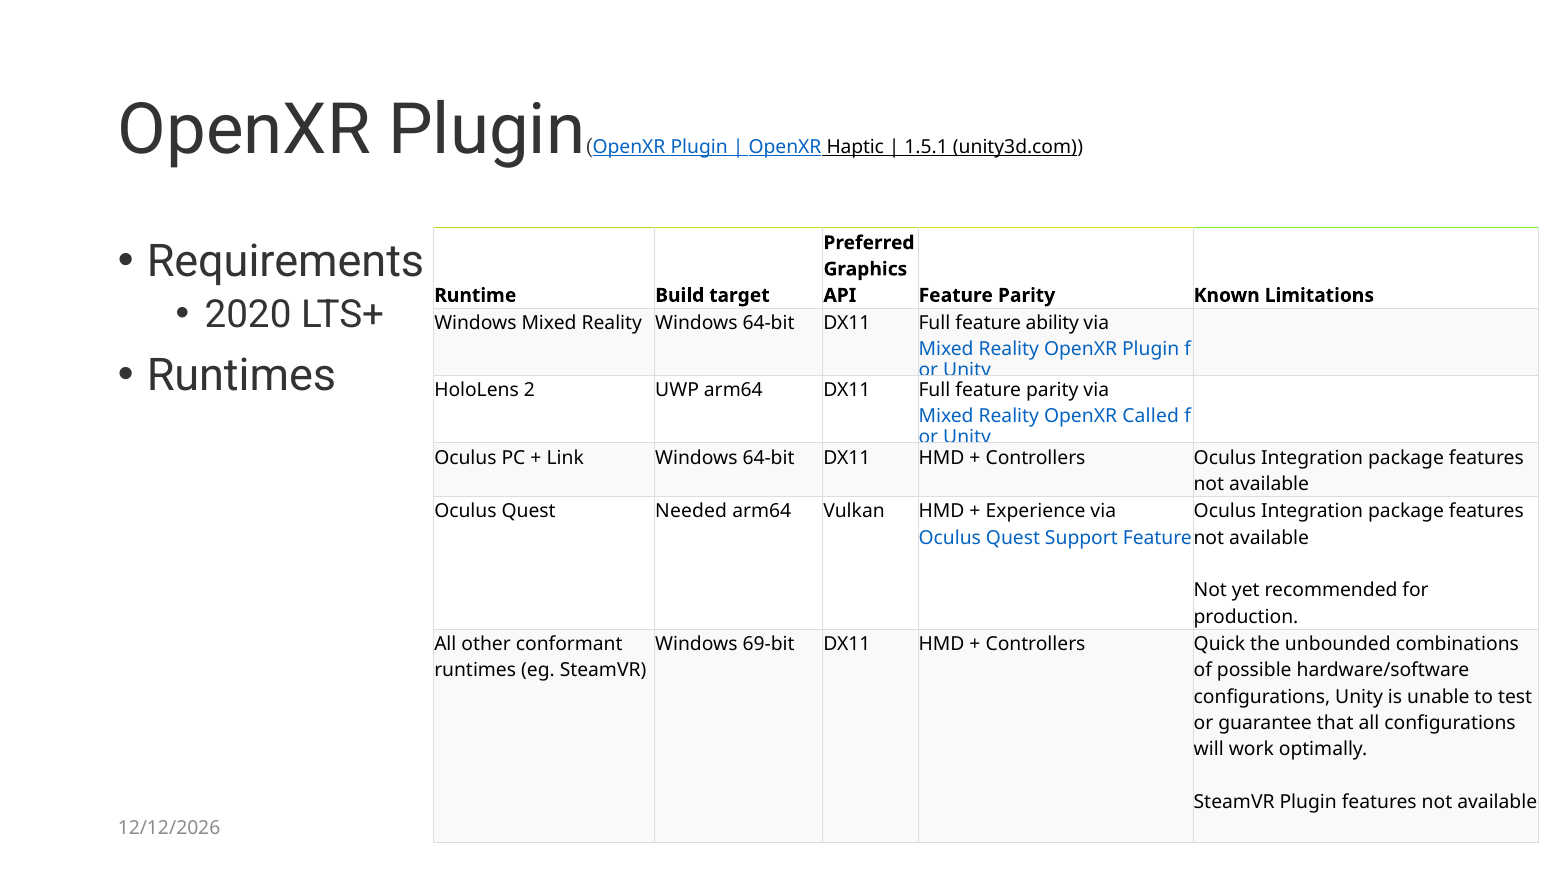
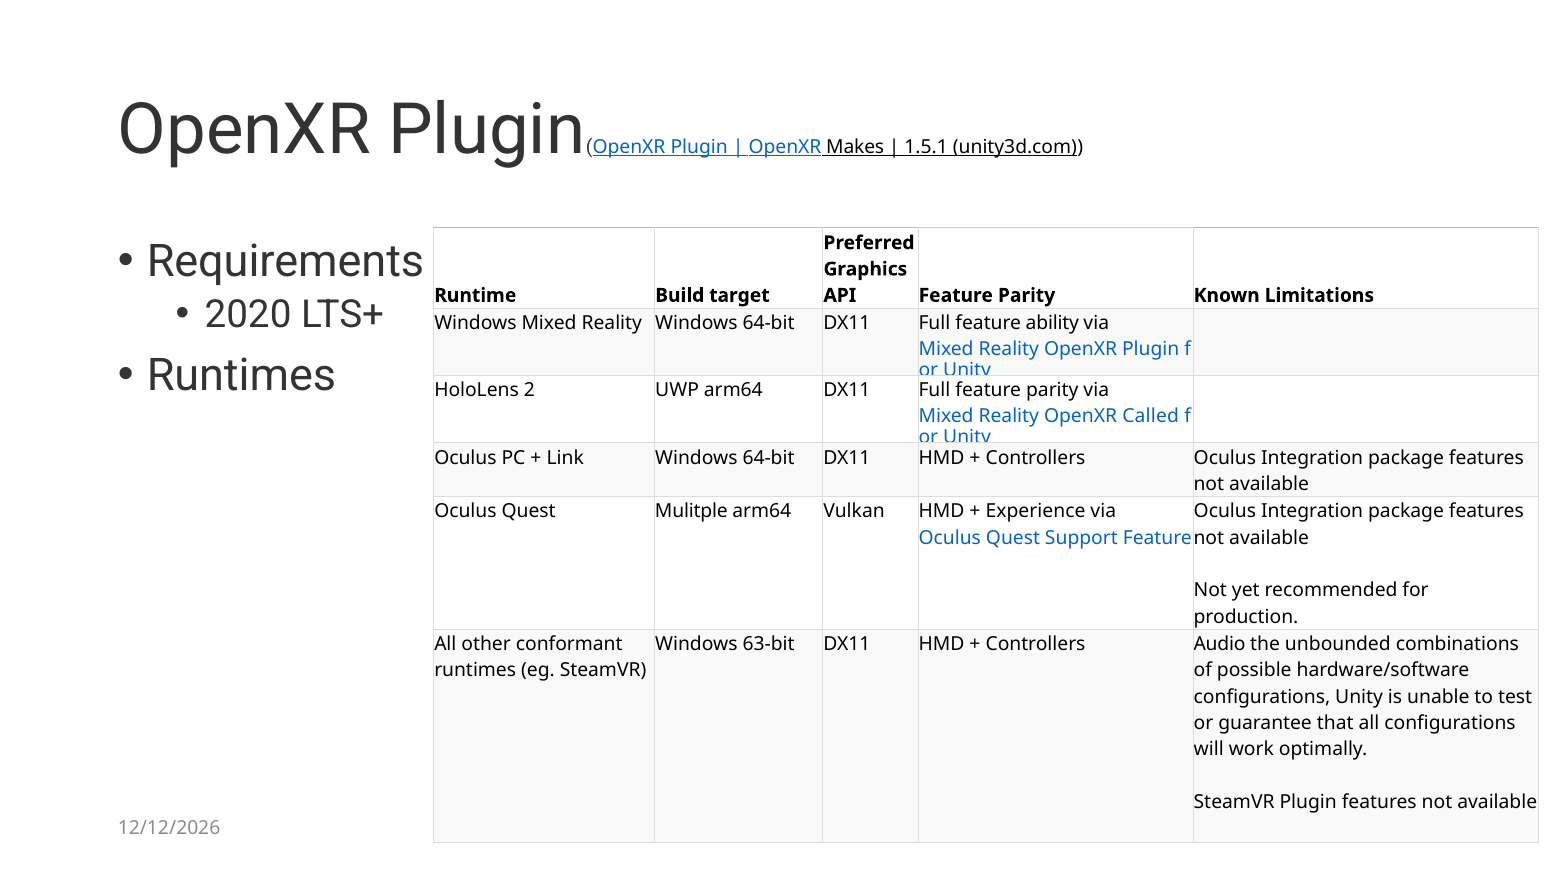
Haptic: Haptic -> Makes (855, 147)
Needed: Needed -> Mulitple (691, 512)
69-bit: 69-bit -> 63-bit (769, 644)
Quick: Quick -> Audio (1220, 644)
